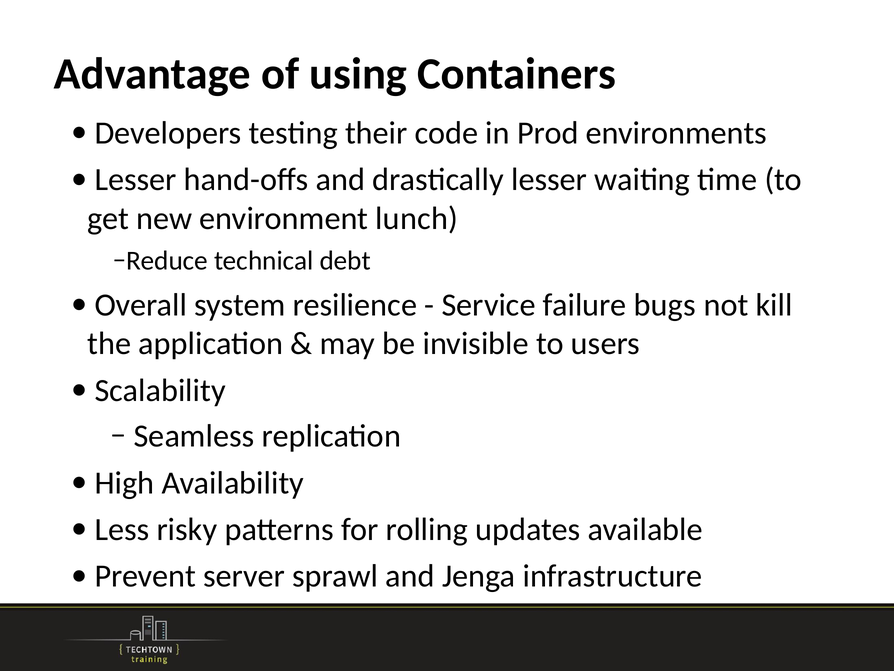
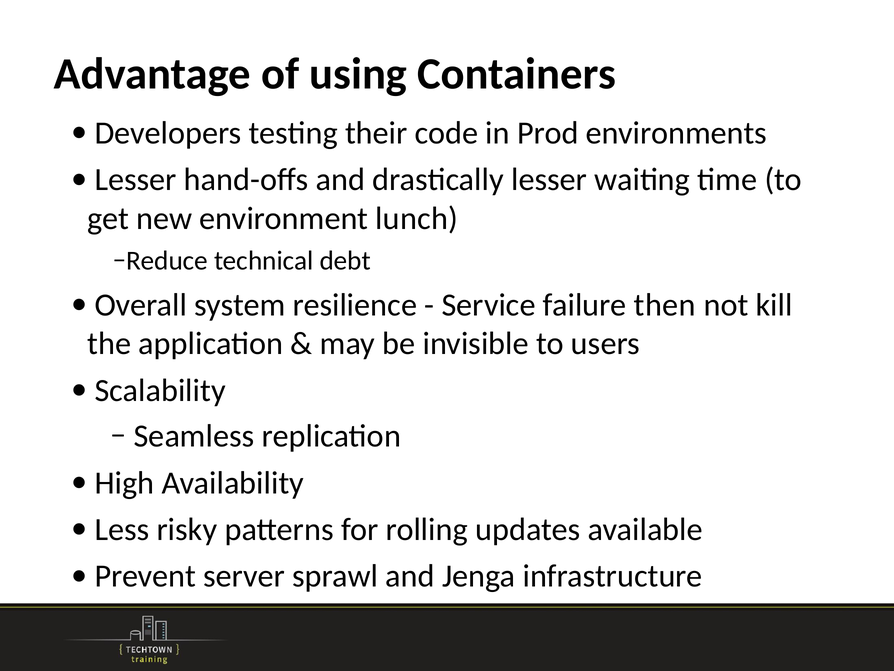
bugs: bugs -> then (665, 305)
